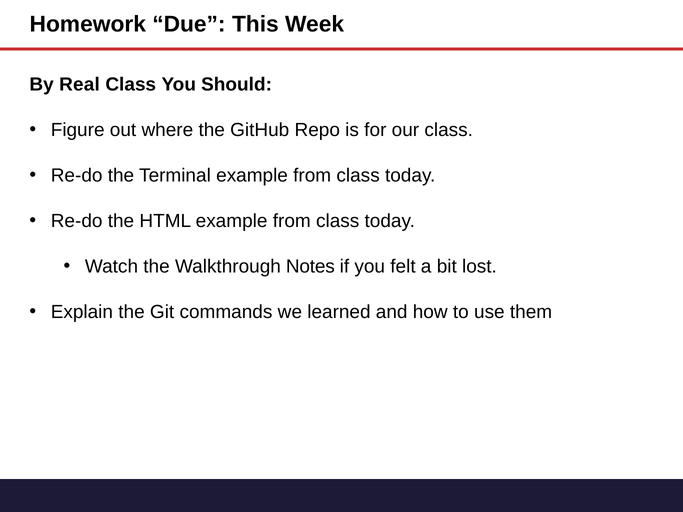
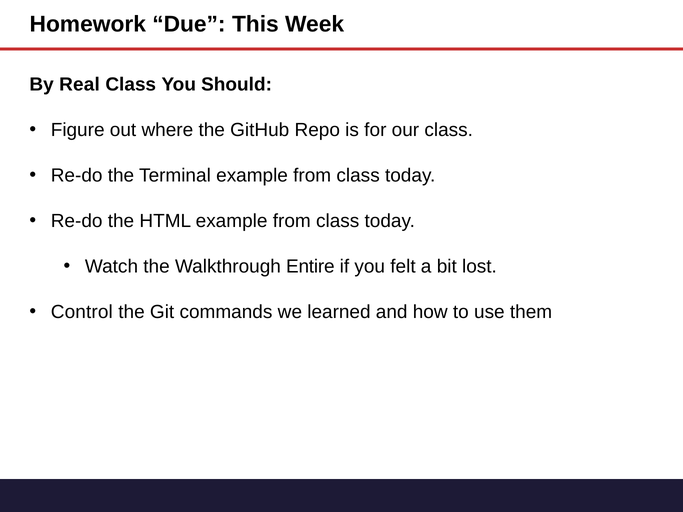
Notes: Notes -> Entire (310, 267)
Explain: Explain -> Control (82, 312)
